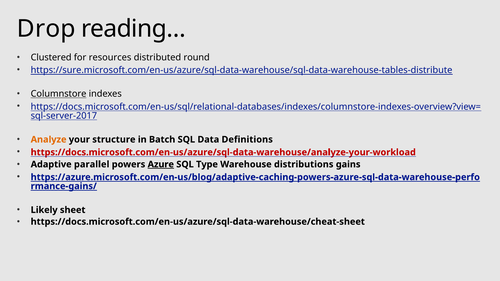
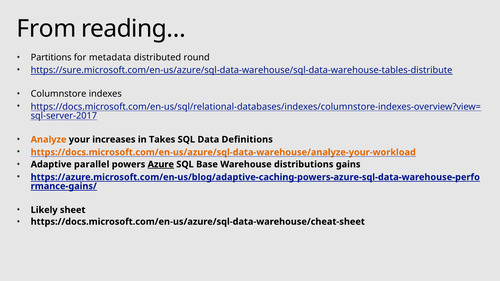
Drop: Drop -> From (47, 29)
Clustered: Clustered -> Partitions (51, 57)
resources: resources -> metadata (110, 57)
Columnstore underline: present -> none (59, 94)
structure: structure -> increases (114, 140)
Batch: Batch -> Takes (162, 140)
https://docs.microsoft.com/en-us/azure/sql-data-warehouse/analyze-your-workload colour: red -> orange (223, 152)
Type: Type -> Base (207, 164)
